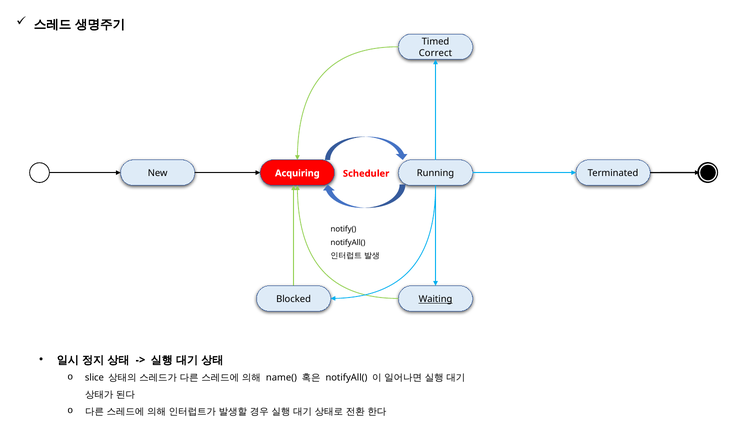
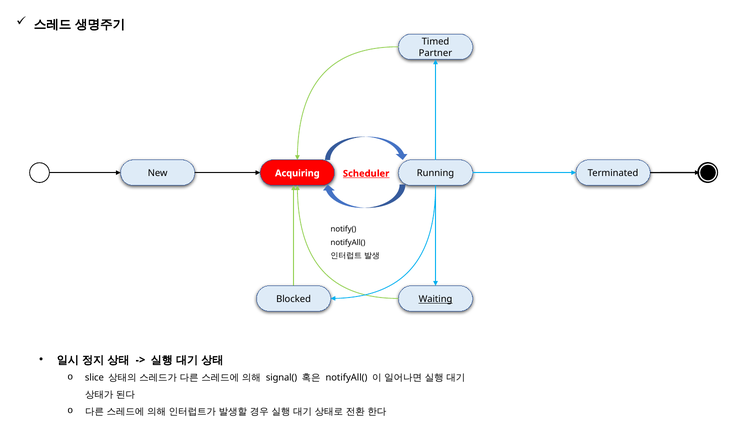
Correct: Correct -> Partner (435, 53)
Scheduler underline: none -> present (366, 174)
name(: name( -> signal( (282, 378)
